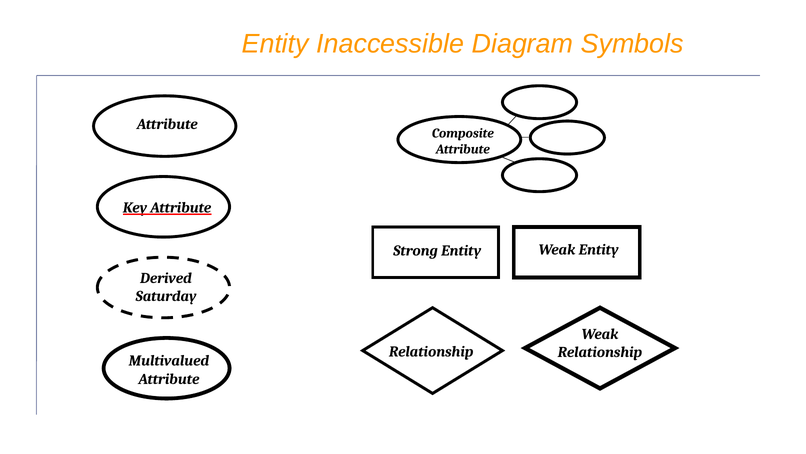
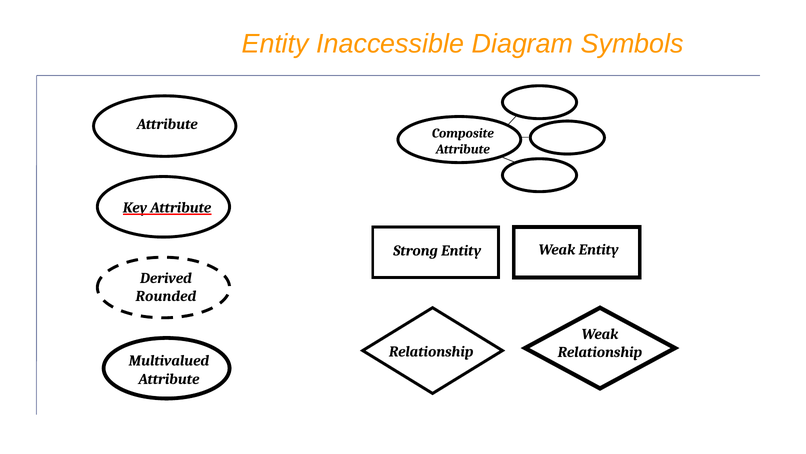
Saturday: Saturday -> Rounded (166, 296)
